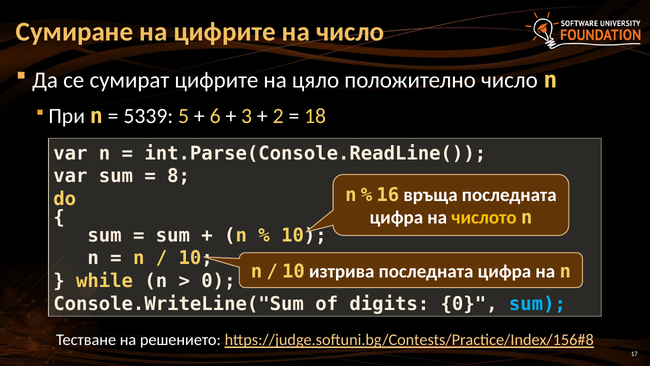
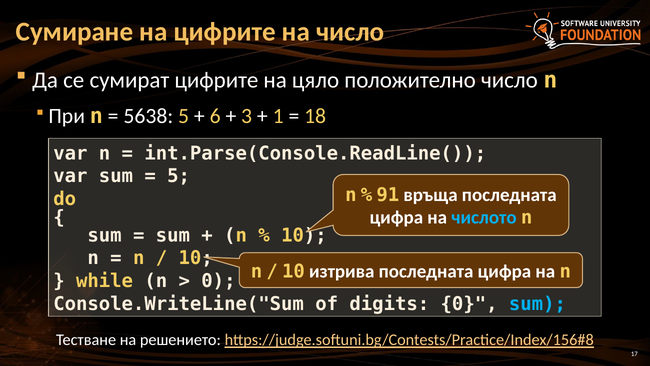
5339: 5339 -> 5638 (148, 116)
2: 2 -> 1 (278, 116)
8: 8 -> 5 (179, 176)
16: 16 -> 91 (388, 195)
числото colour: yellow -> light blue (484, 217)
